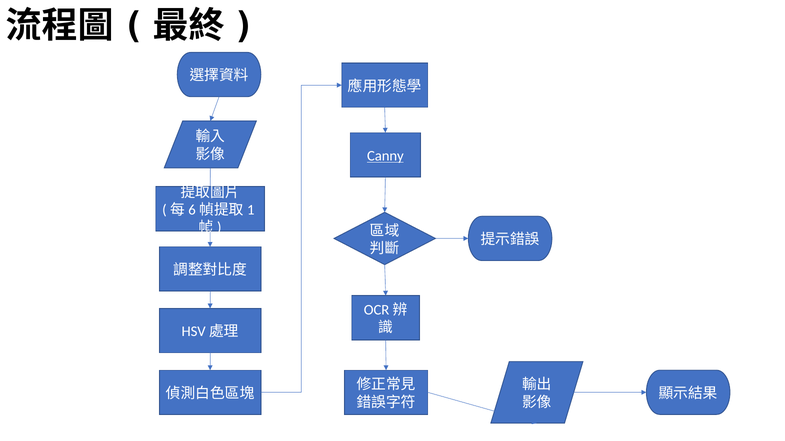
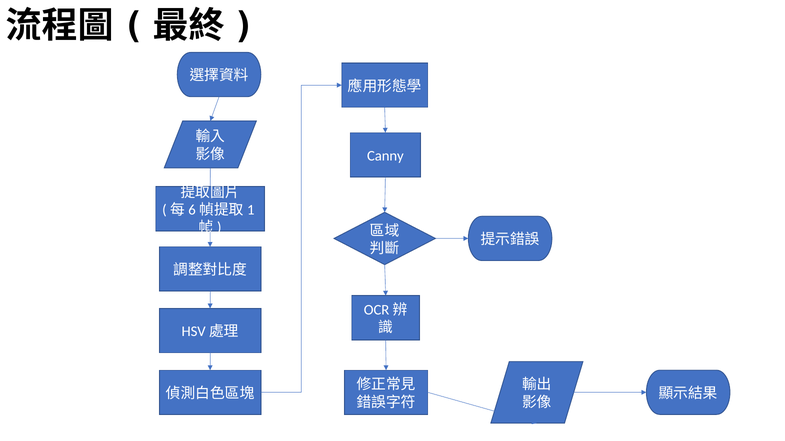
Canny underline: present -> none (385, 156)
